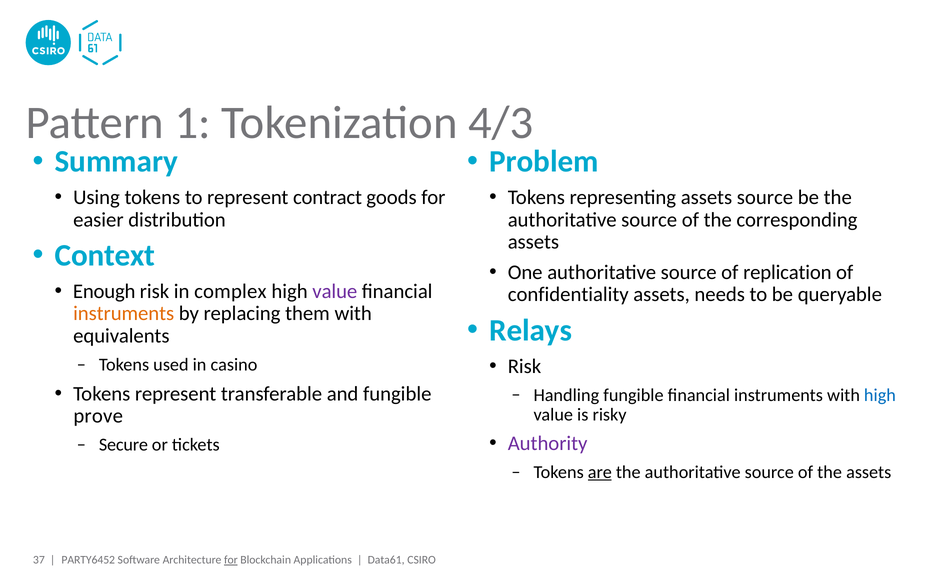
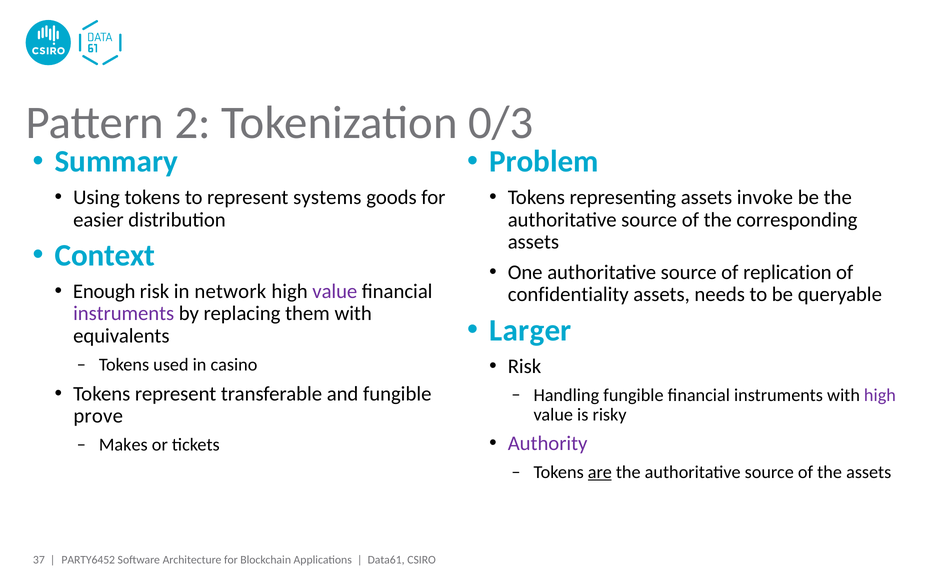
1: 1 -> 2 (193, 123)
4/3: 4/3 -> 0/3 (501, 123)
contract: contract -> systems (327, 197)
assets source: source -> invoke (765, 197)
complex: complex -> network (230, 291)
instruments colour: orange -> purple (124, 314)
Relays: Relays -> Larger (530, 331)
high colour: blue -> purple (880, 395)
Secure: Secure -> Makes (123, 445)
for underline: present -> none (231, 560)
